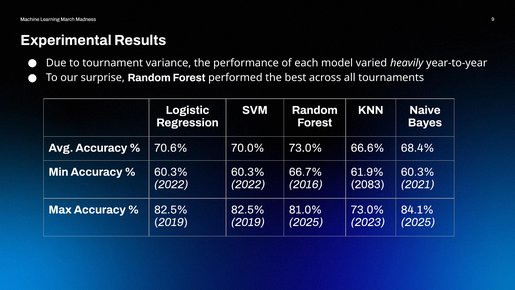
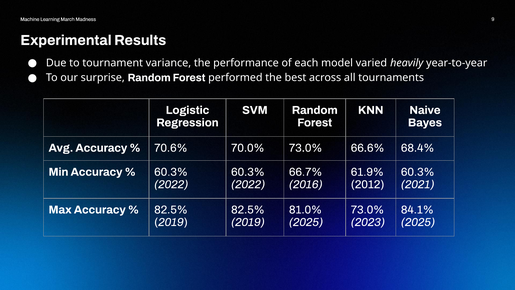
2083: 2083 -> 2012 (368, 184)
